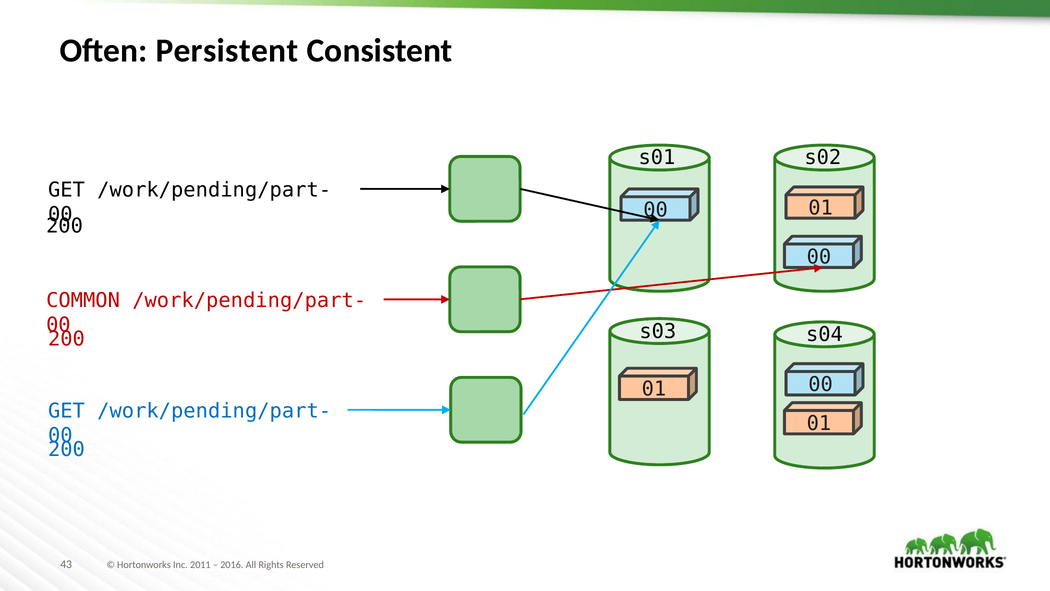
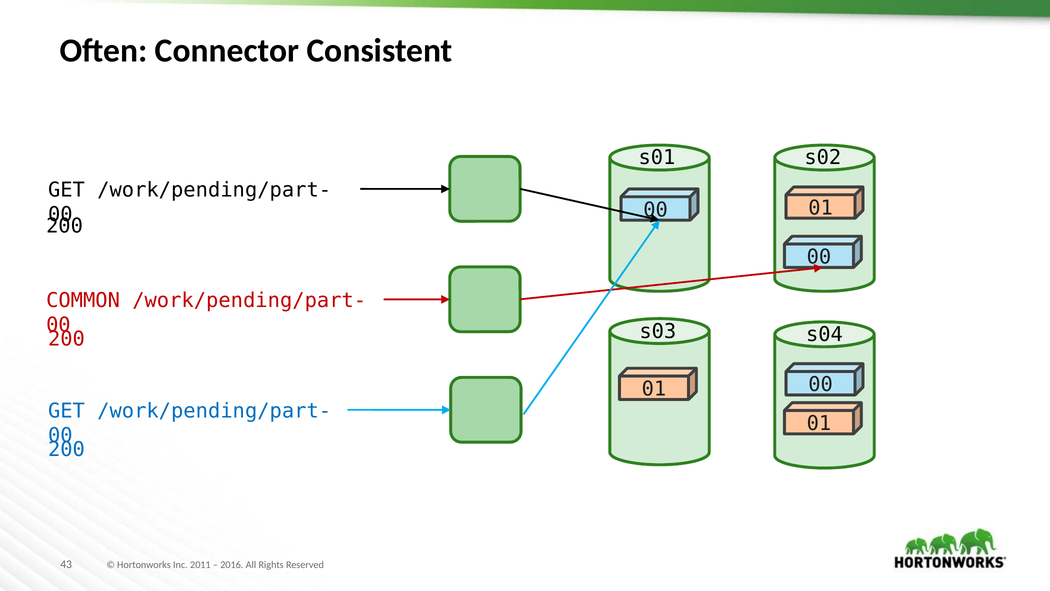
Persistent: Persistent -> Connector (227, 51)
